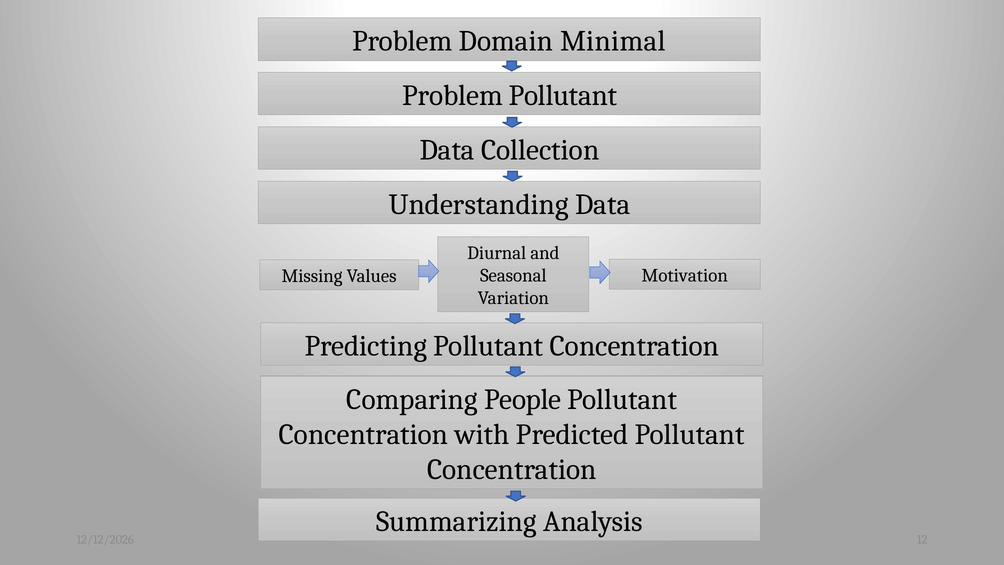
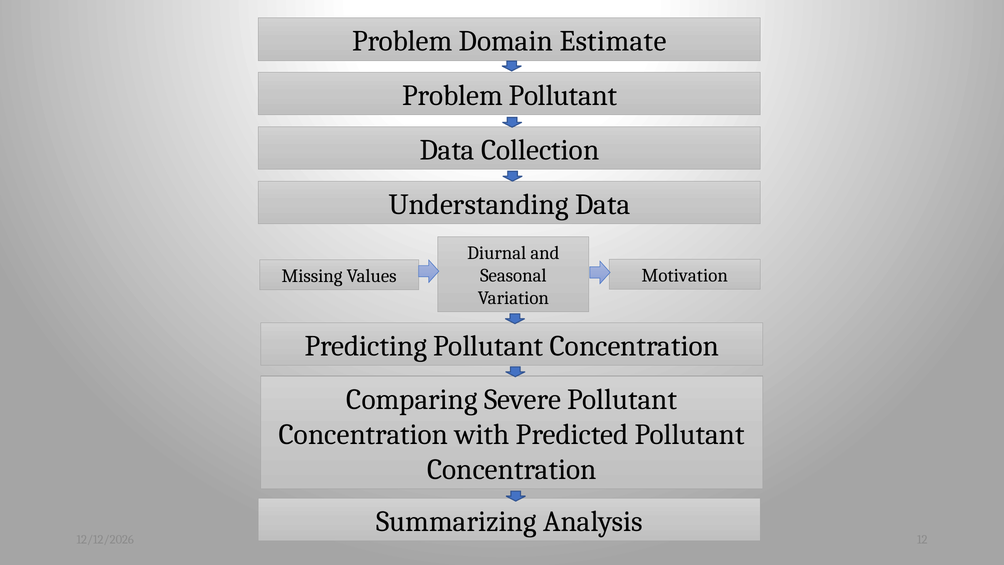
Minimal: Minimal -> Estimate (613, 41)
People: People -> Severe (523, 399)
